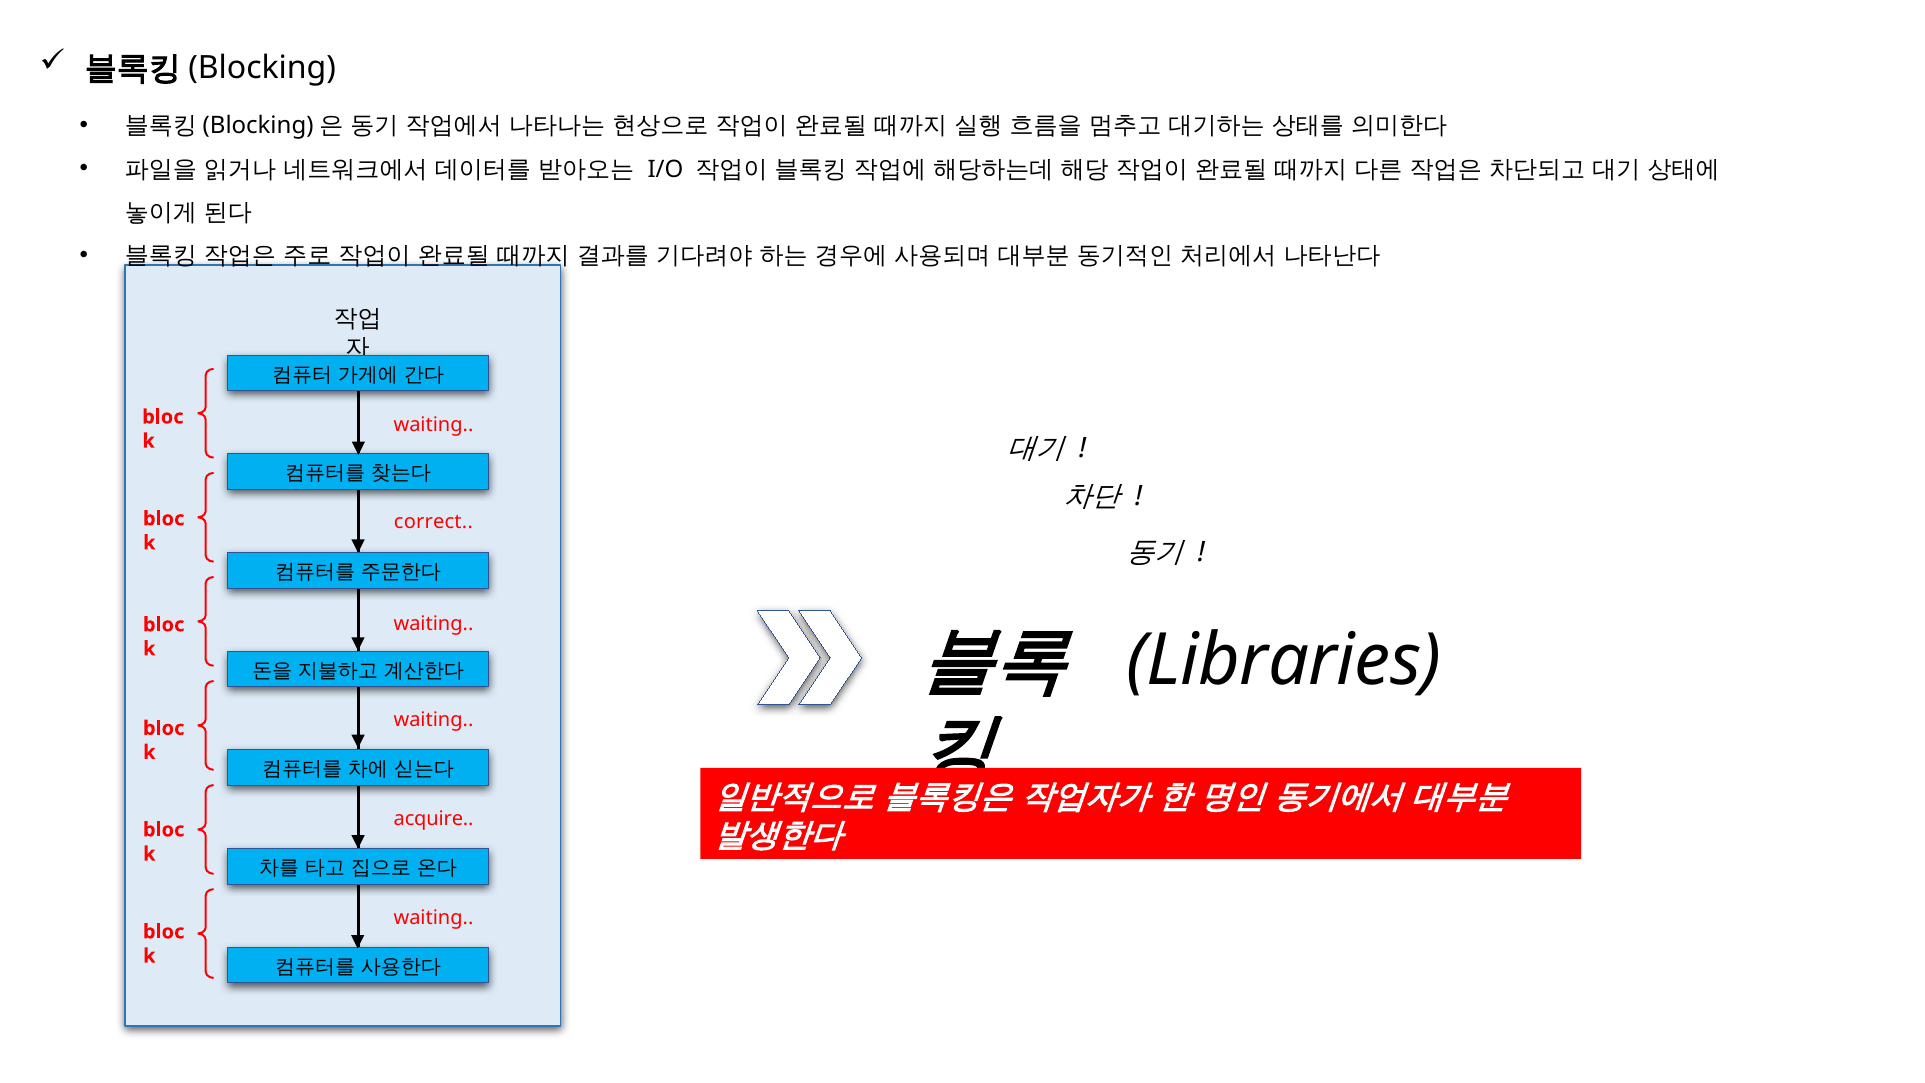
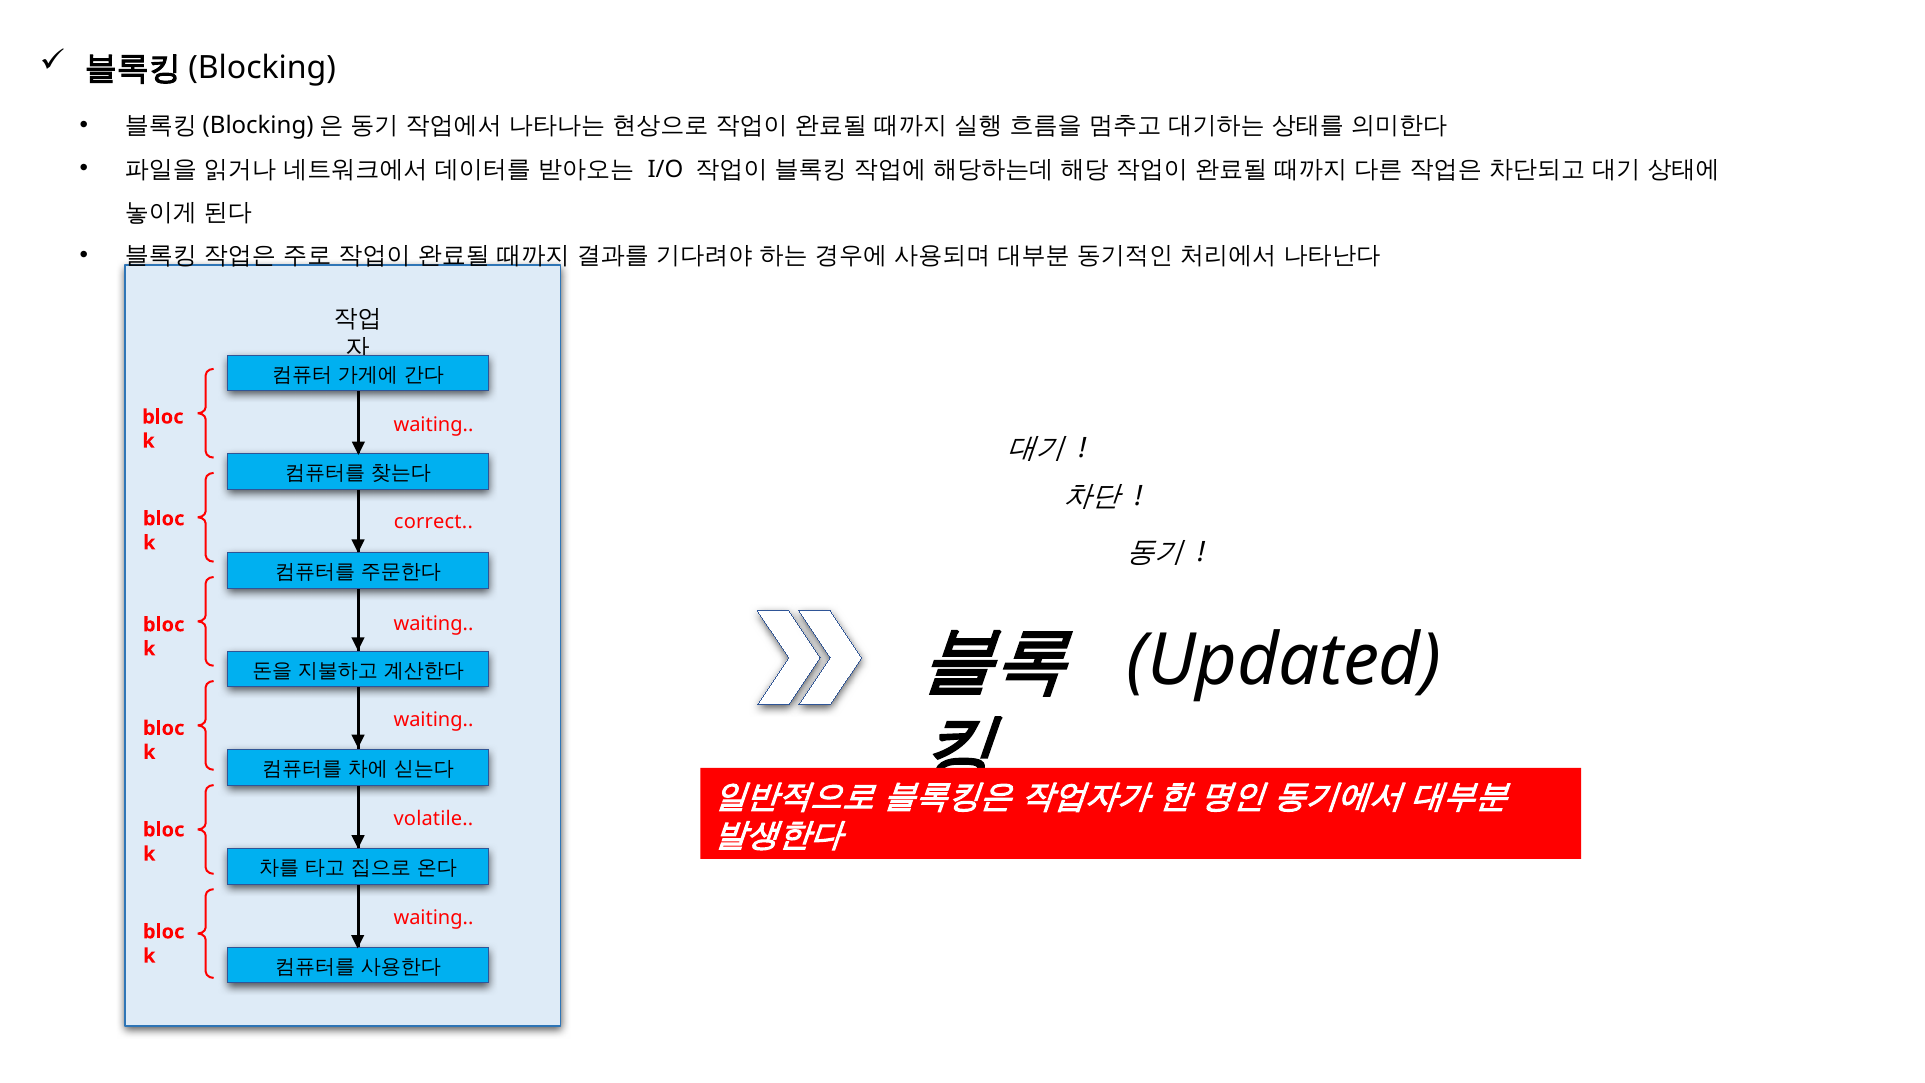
Libraries: Libraries -> Updated (1284, 661)
acquire: acquire -> volatile (433, 819)
